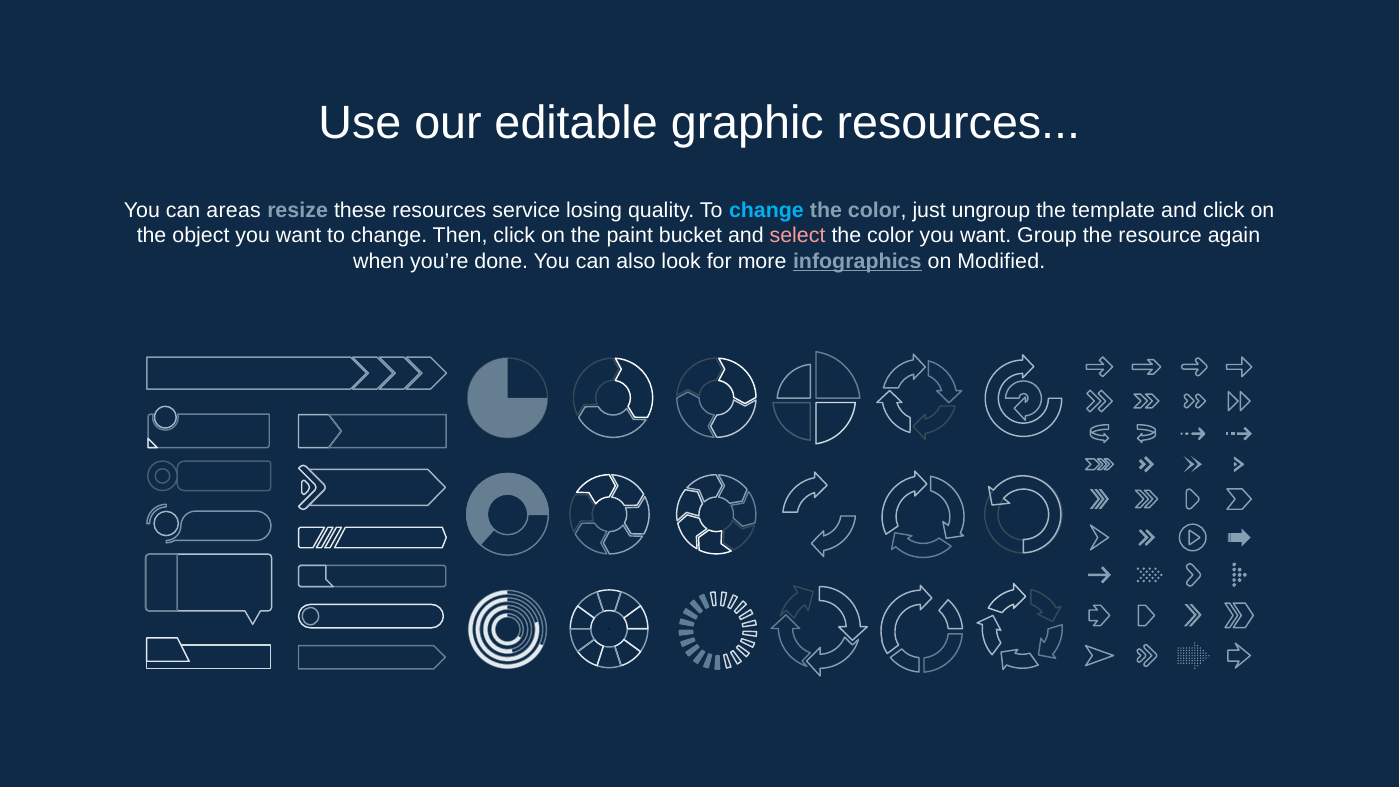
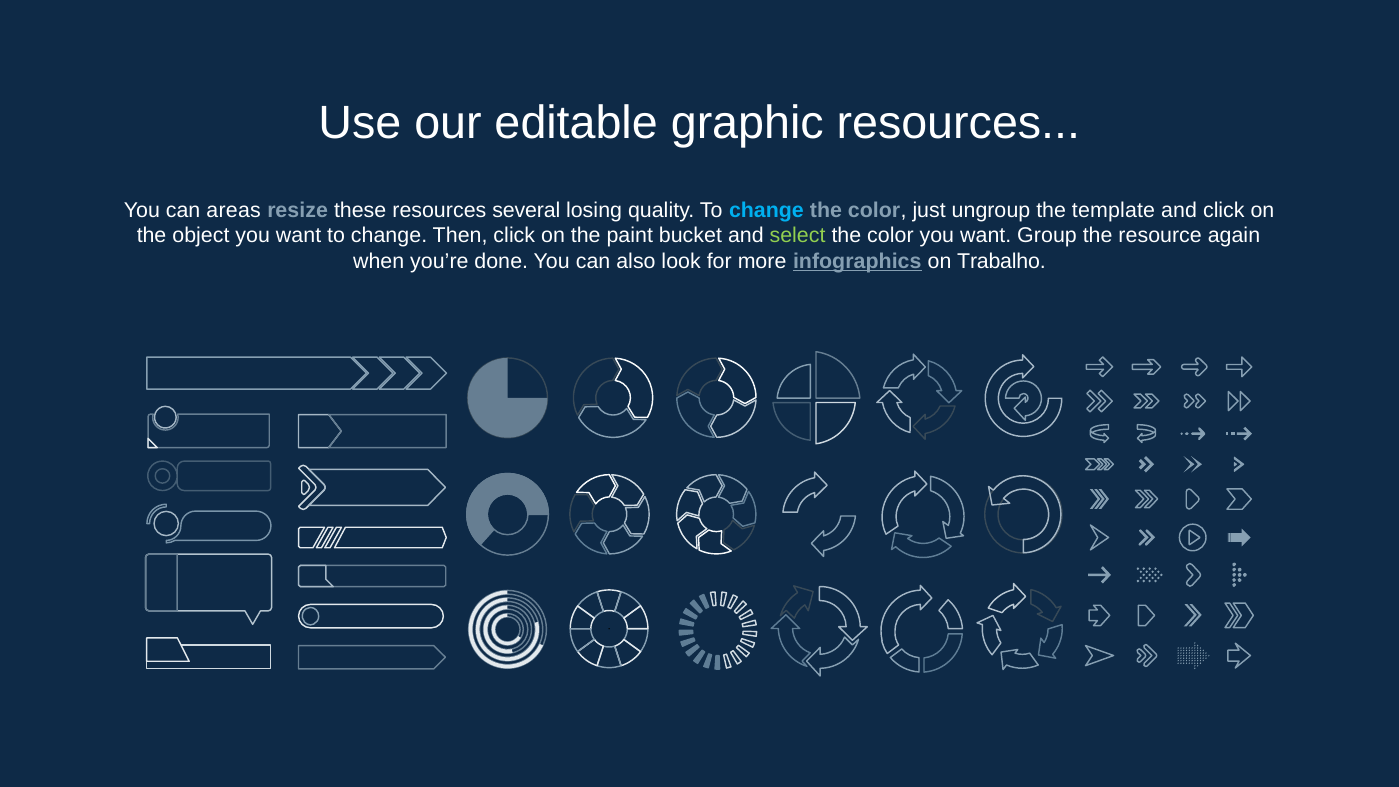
service: service -> several (526, 210)
select colour: pink -> light green (798, 236)
Modified: Modified -> Trabalho (1001, 261)
